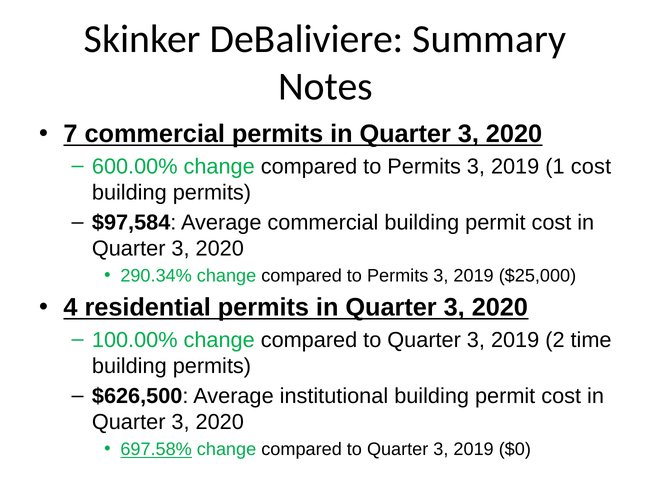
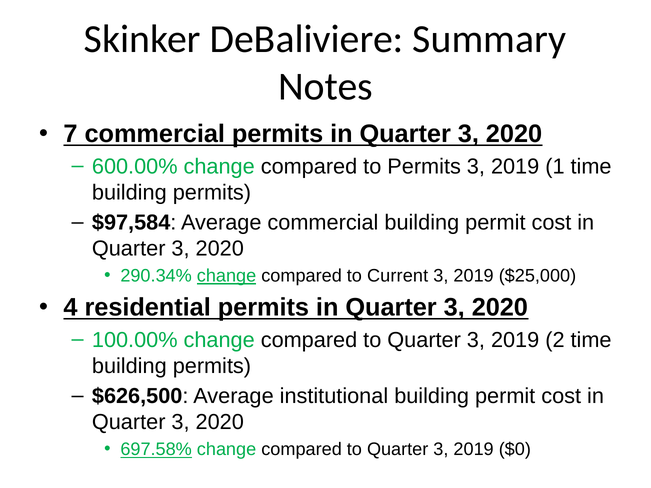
1 cost: cost -> time (591, 166)
change underline: none -> present (227, 276)
Permits: Permits -> Current (398, 276)
